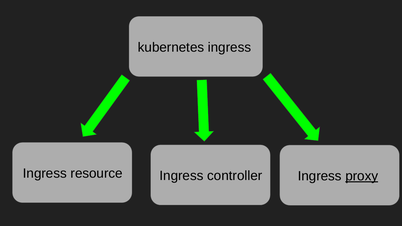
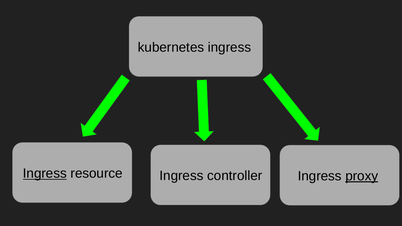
Ingress underline: none -> present (45, 174)
